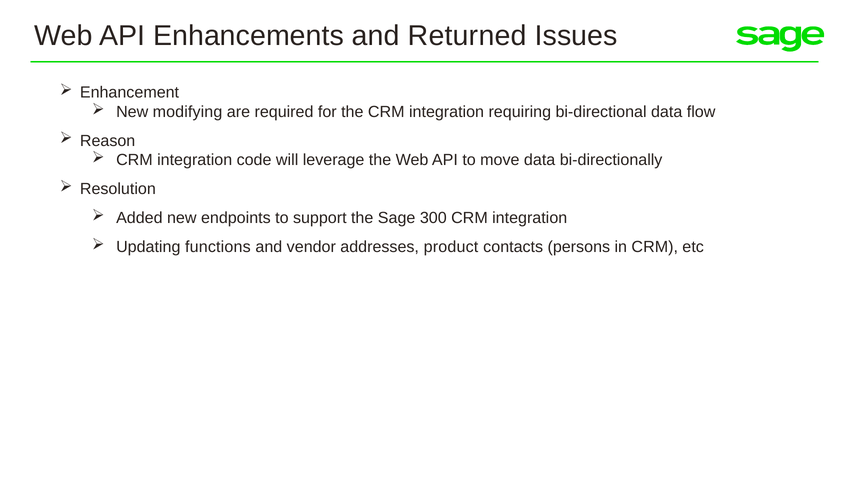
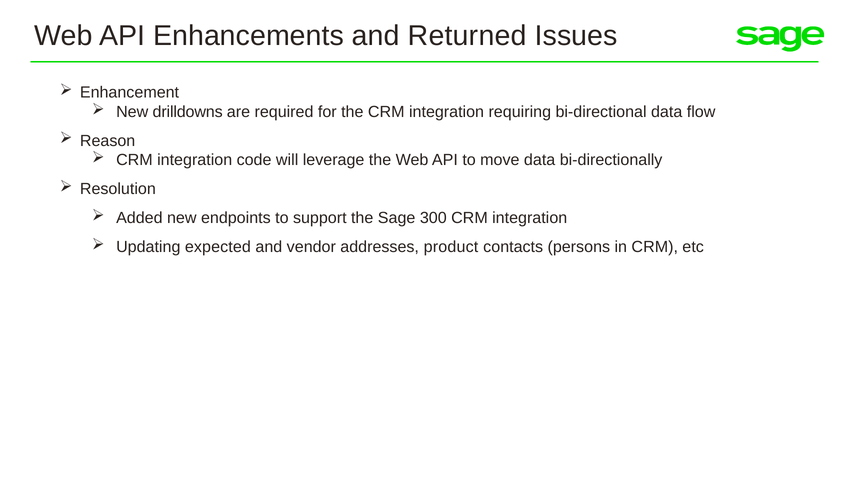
modifying: modifying -> drilldowns (188, 112)
functions: functions -> expected (218, 247)
